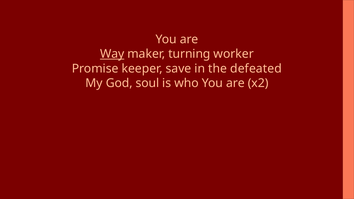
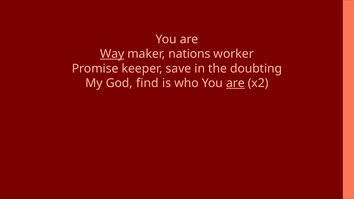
turning: turning -> nations (189, 54)
defeated: defeated -> doubting (256, 69)
soul: soul -> find (147, 83)
are underline: none -> present (235, 83)
